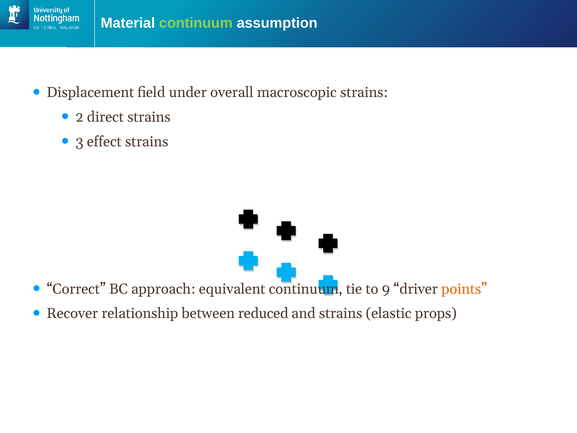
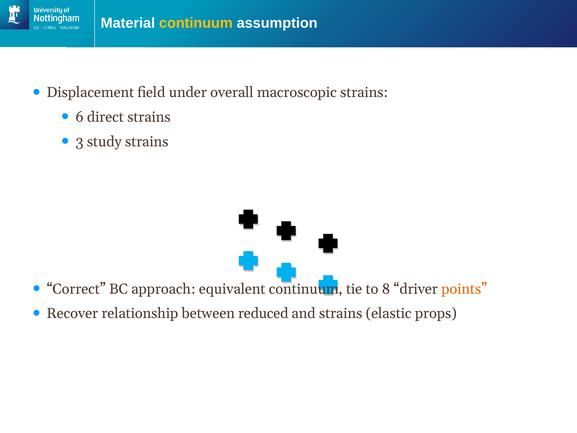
continuum colour: light green -> yellow (196, 23)
2: 2 -> 6 (80, 117)
effect: effect -> study (104, 142)
9: 9 -> 8 (386, 289)
